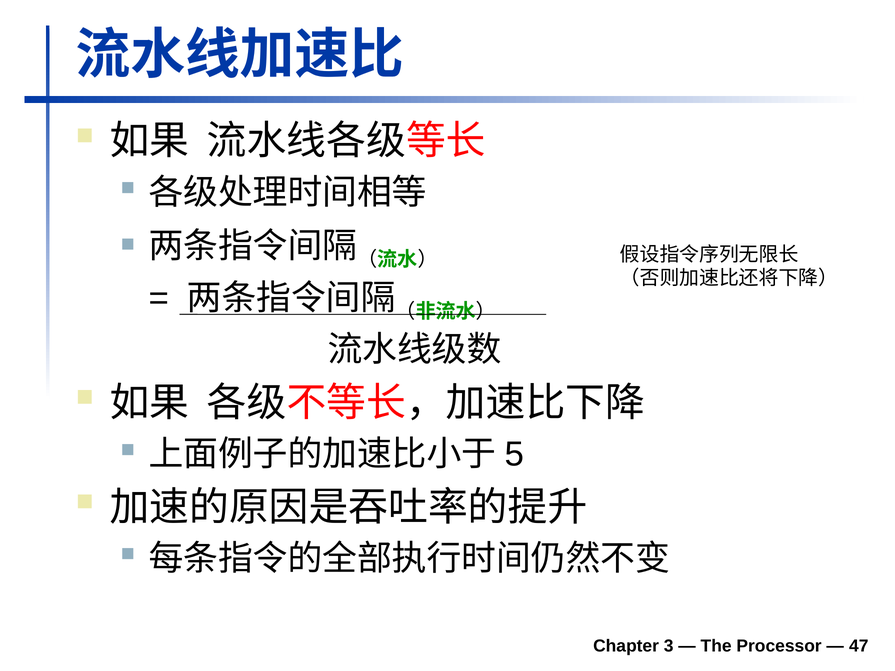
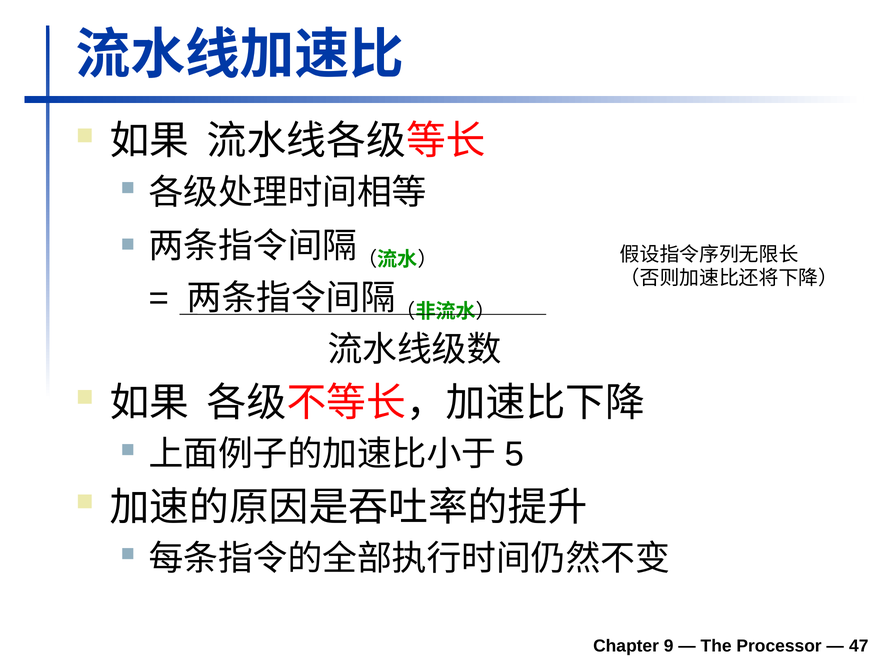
3: 3 -> 9 (669, 646)
